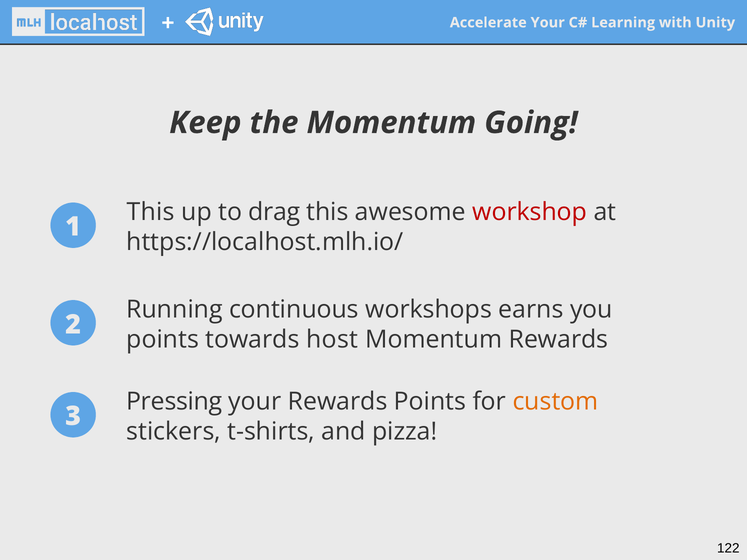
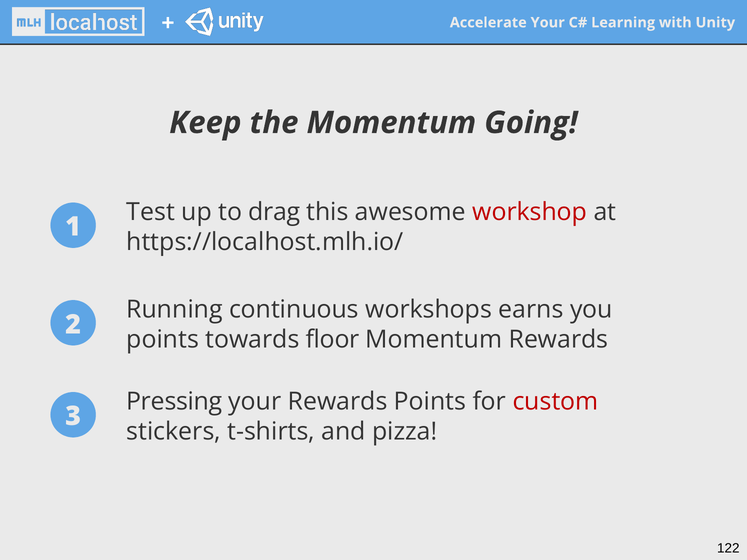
This: This -> Test (151, 212)
host: host -> floor (333, 340)
custom colour: orange -> red (555, 402)
